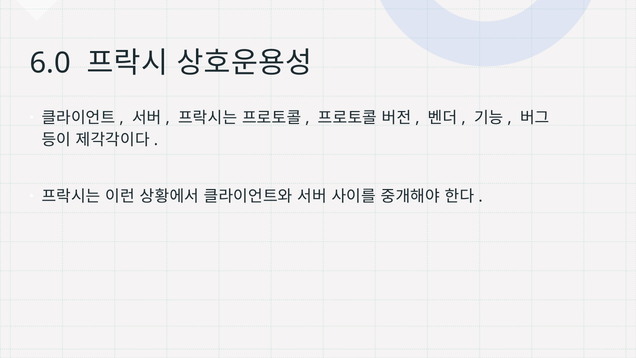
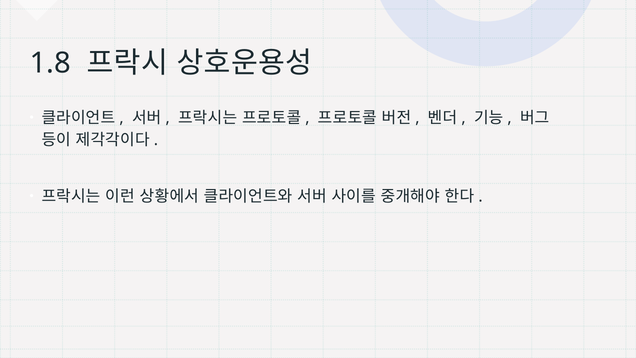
6.0: 6.0 -> 1.8 (50, 63)
